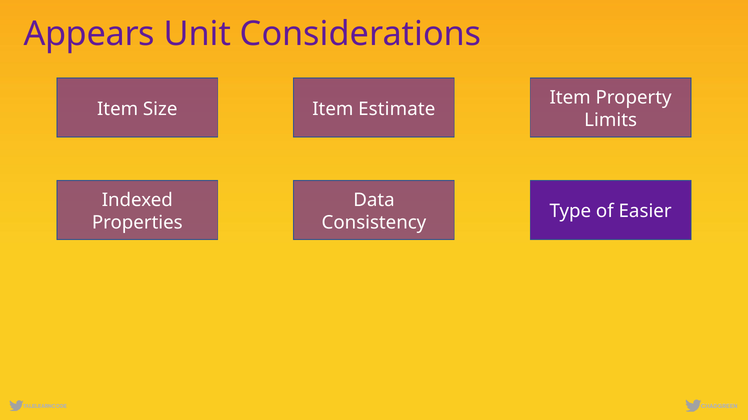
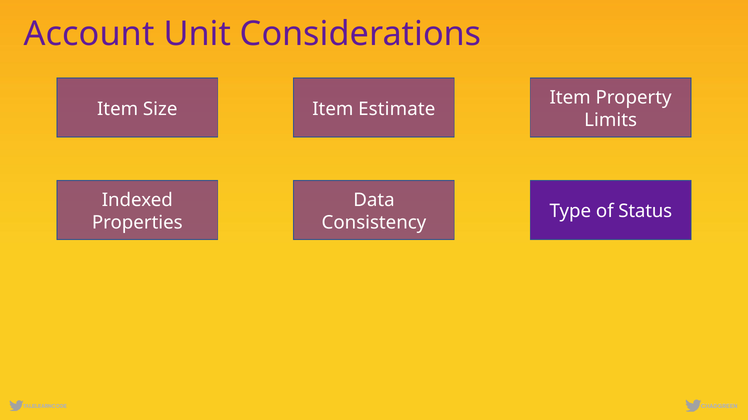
Appears: Appears -> Account (89, 34)
Easier: Easier -> Status (645, 212)
